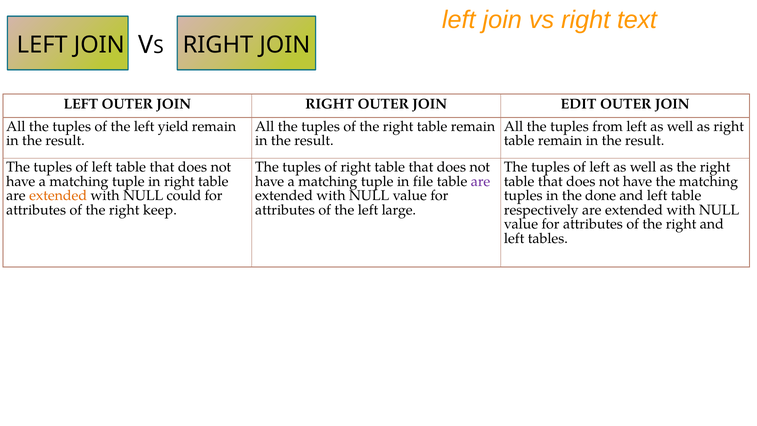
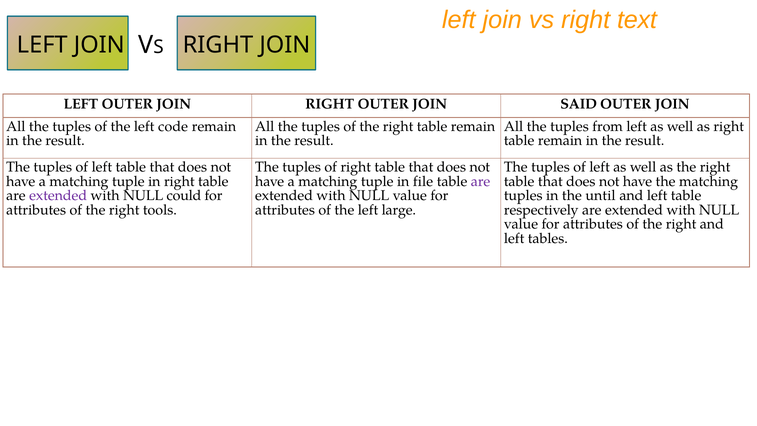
EDIT: EDIT -> SAID (579, 104)
yield: yield -> code (173, 126)
extended colour: orange -> purple (58, 196)
done: done -> until (600, 196)
keep: keep -> tools (160, 210)
